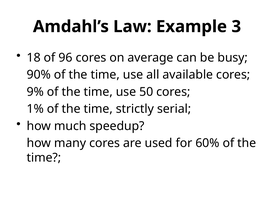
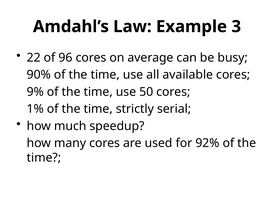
18: 18 -> 22 (34, 57)
60%: 60% -> 92% (207, 143)
